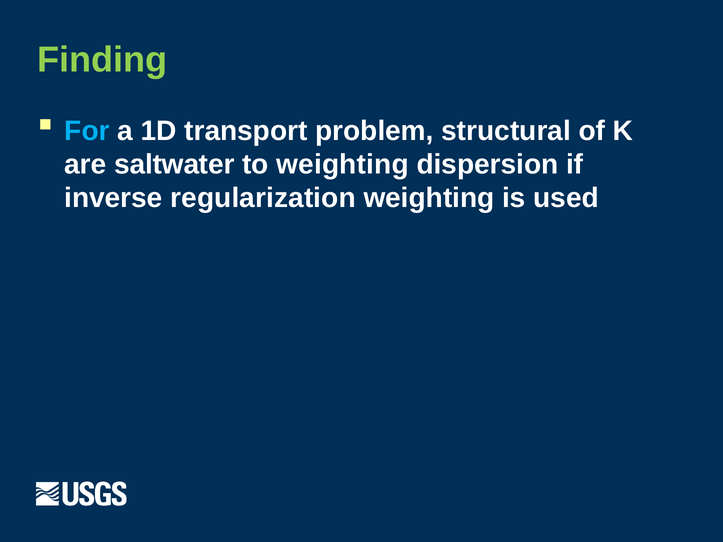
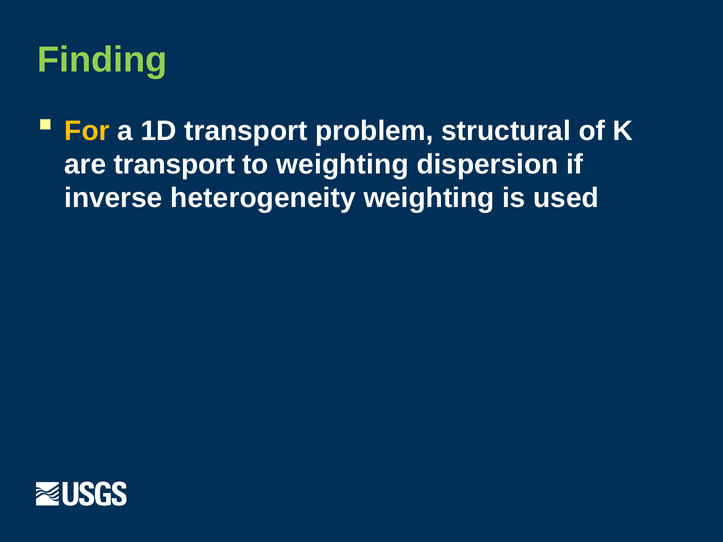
For colour: light blue -> yellow (87, 131)
are saltwater: saltwater -> transport (174, 165)
regularization: regularization -> heterogeneity (263, 198)
